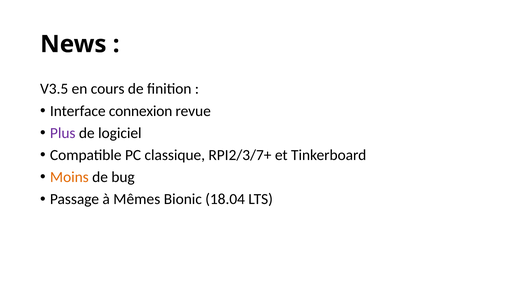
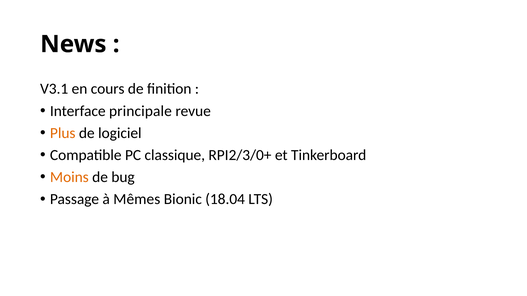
V3.5: V3.5 -> V3.1 (54, 89)
connexion: connexion -> principale (140, 111)
Plus colour: purple -> orange (63, 133)
RPI2/3/7+: RPI2/3/7+ -> RPI2/3/0+ (240, 155)
